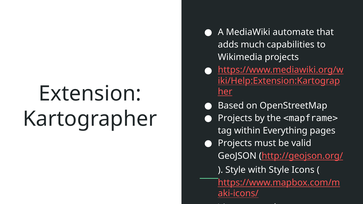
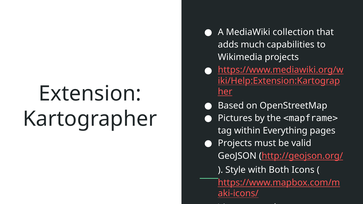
automate: automate -> collection (293, 32)
Projects: Projects -> Pictures (235, 118)
with Style: Style -> Both (279, 170)
